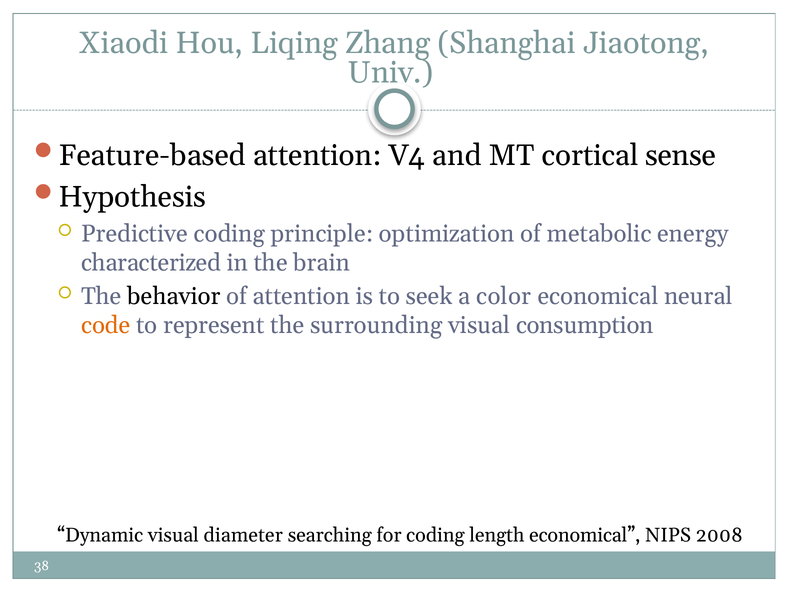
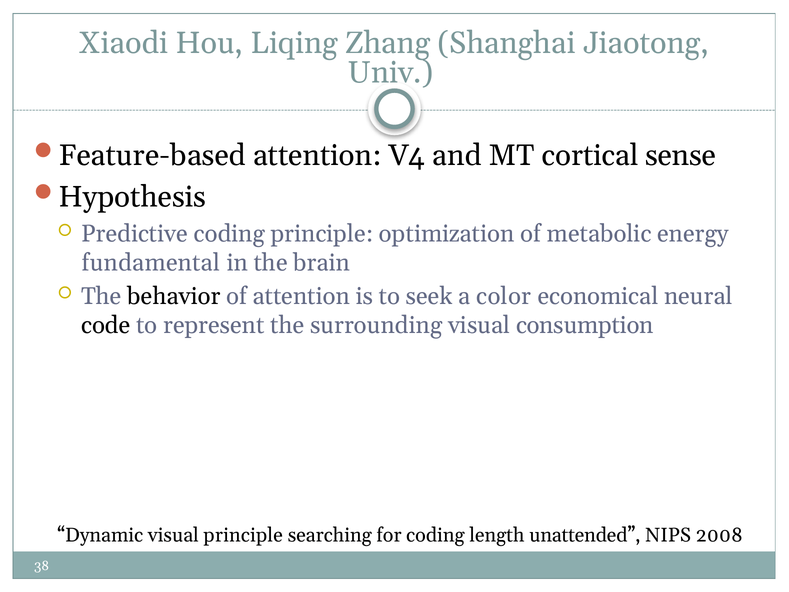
characterized: characterized -> fundamental (151, 263)
code colour: orange -> black (106, 325)
visual diameter: diameter -> principle (243, 535)
length economical: economical -> unattended (585, 535)
